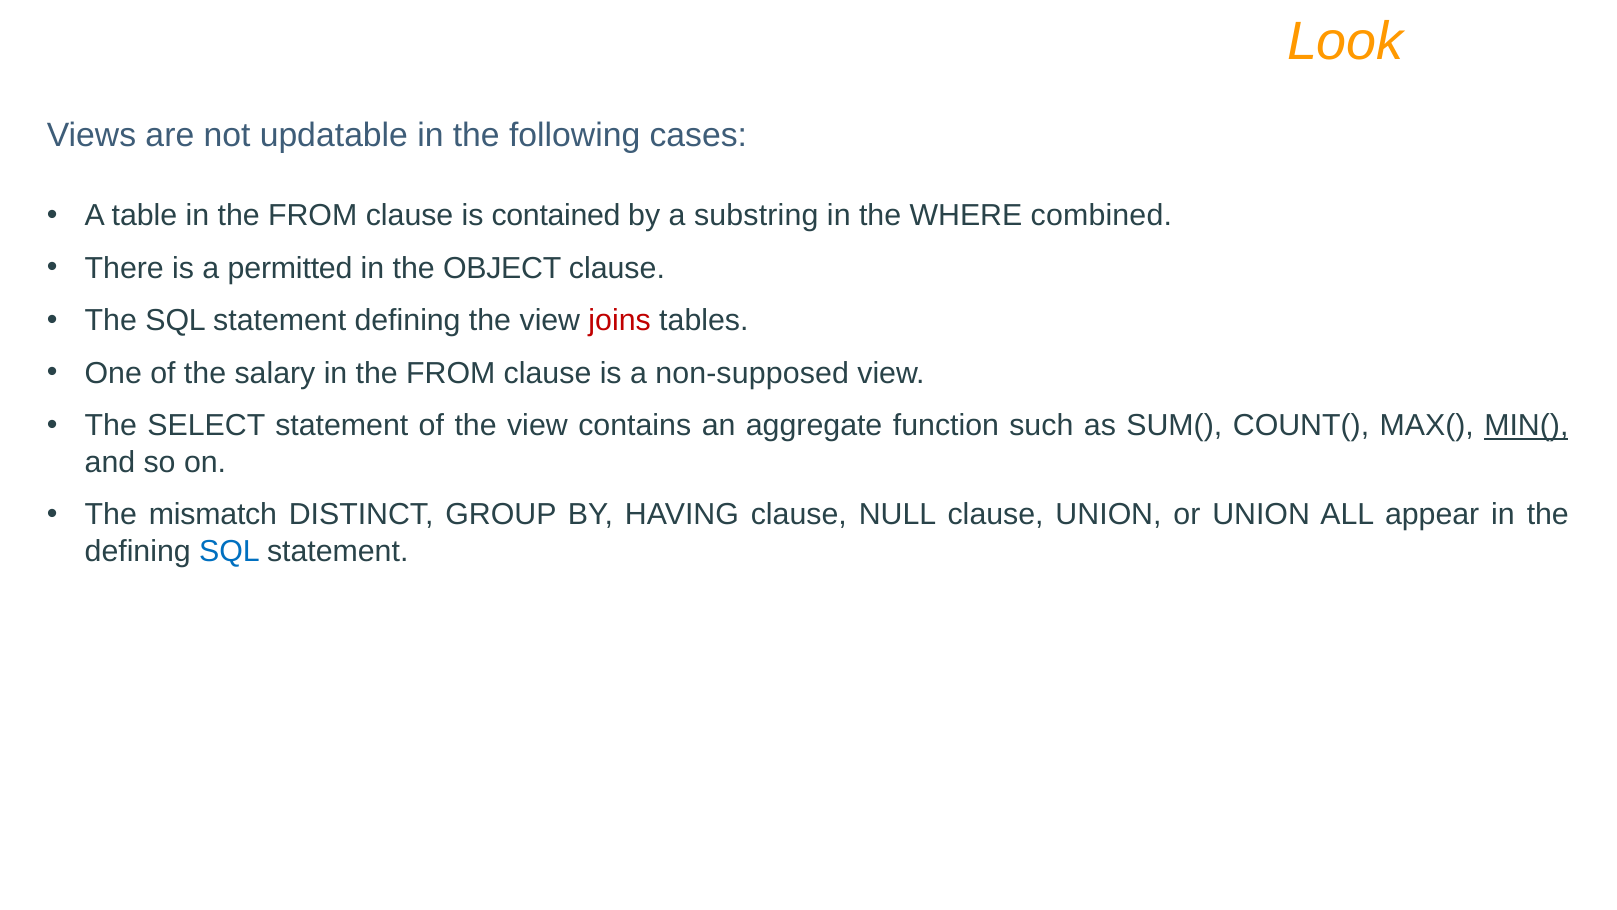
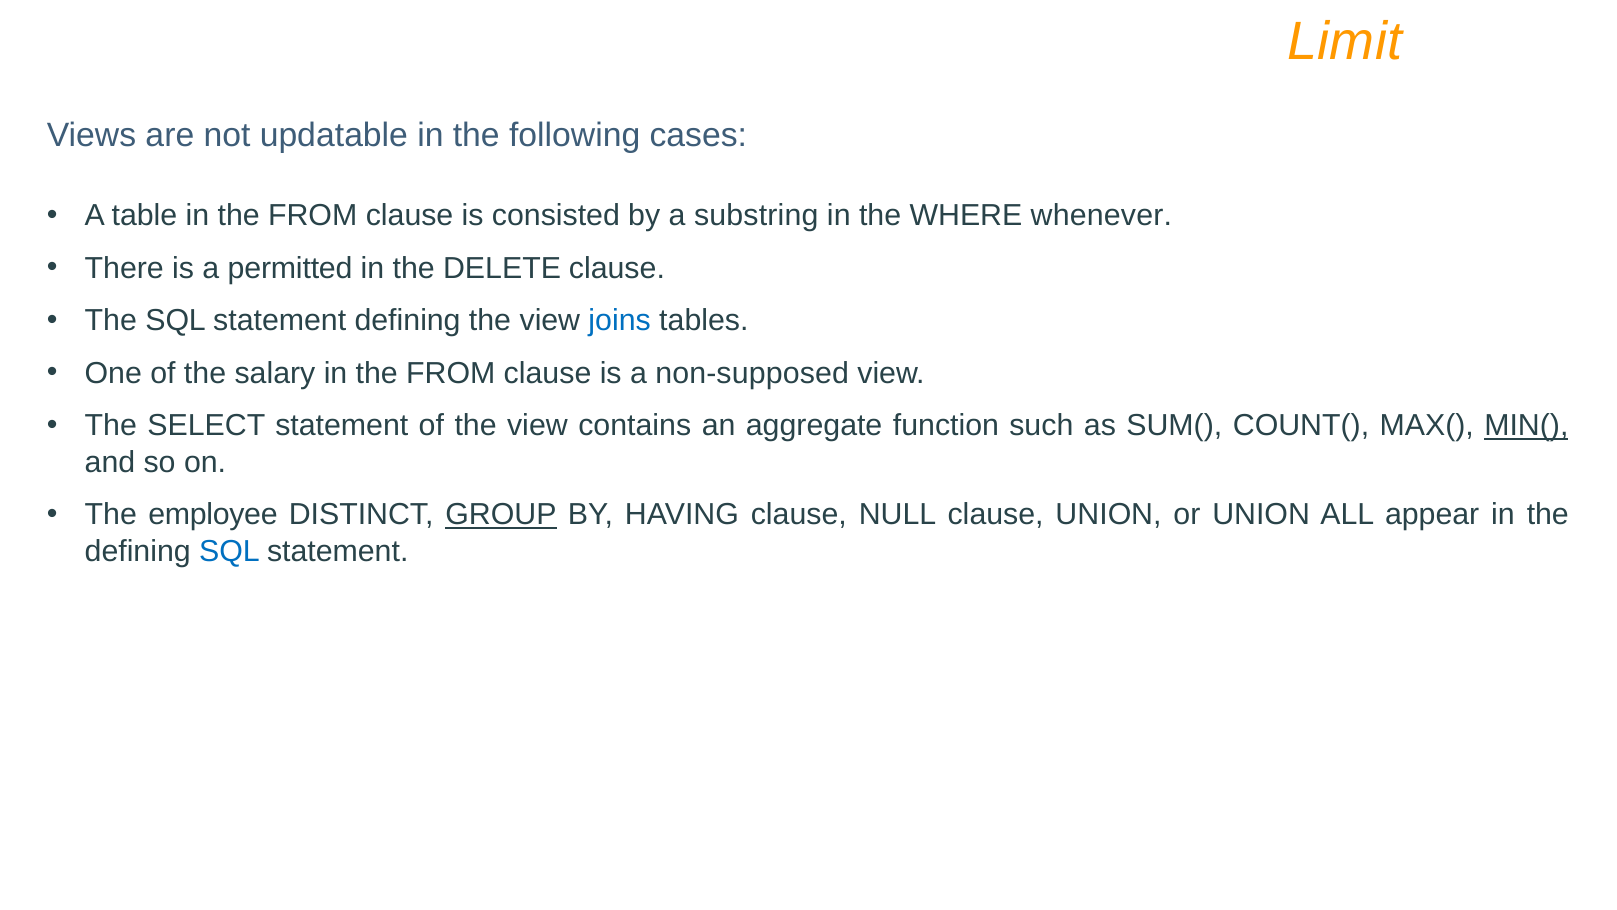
Look: Look -> Limit (1345, 42)
contained: contained -> consisted (556, 216)
combined: combined -> whenever (1101, 216)
OBJECT: OBJECT -> DELETE (502, 268)
joins colour: red -> blue (620, 321)
mismatch: mismatch -> employee (213, 515)
GROUP underline: none -> present (501, 515)
